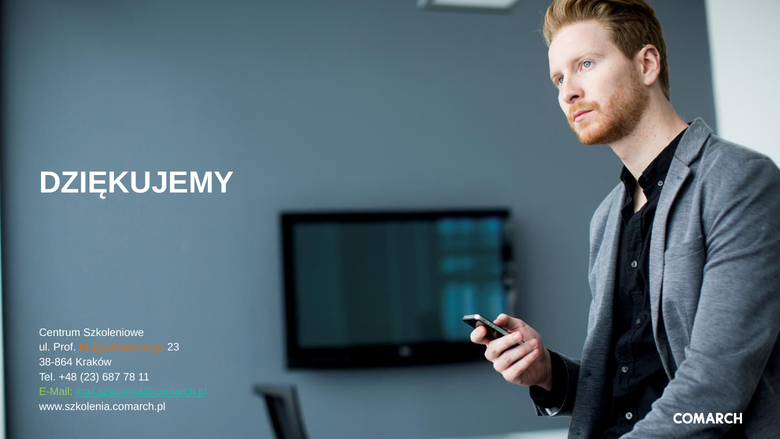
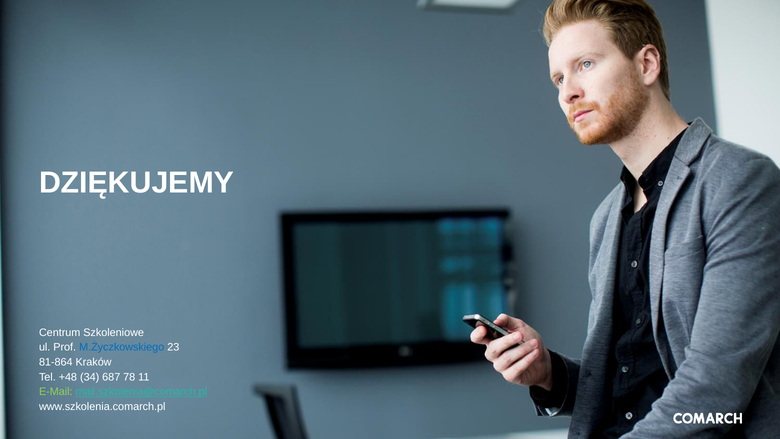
M.Życzkowskiego colour: orange -> blue (122, 347)
38-864: 38-864 -> 81-864 (56, 362)
+48 23: 23 -> 34 (90, 377)
